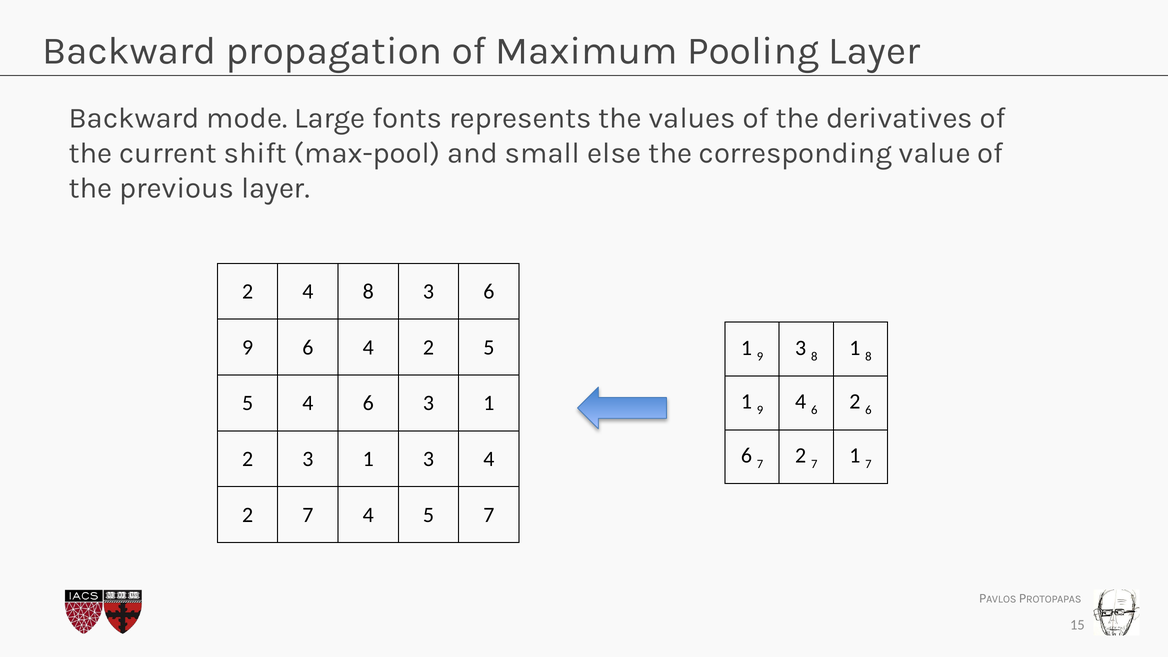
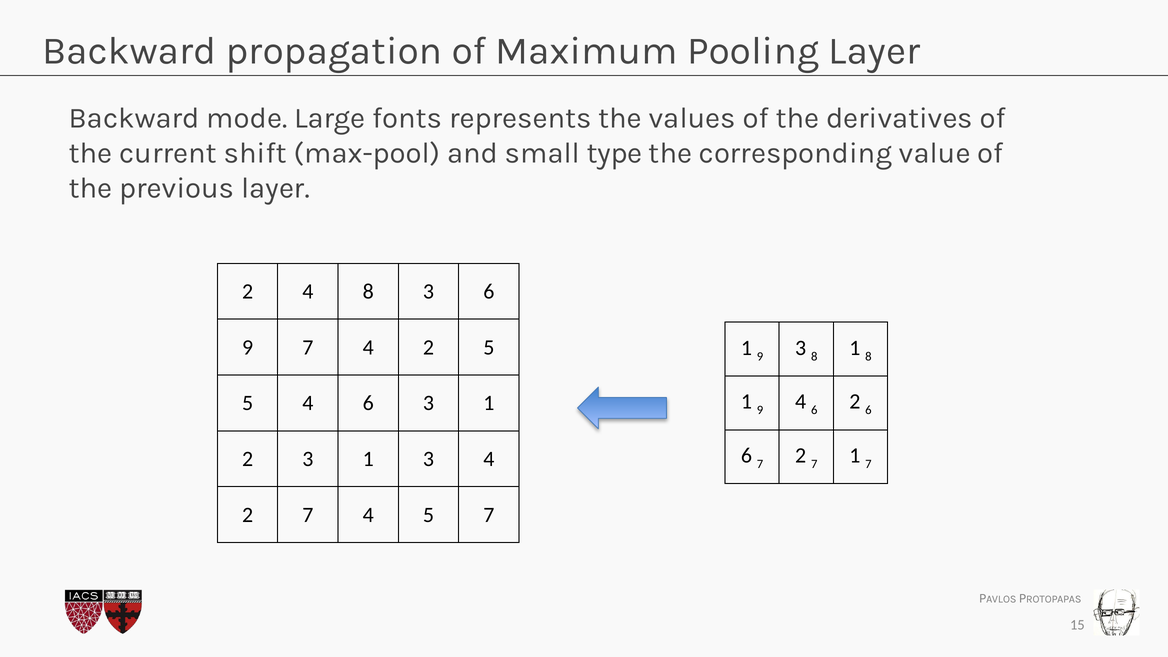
else: else -> type (614, 153)
9 6: 6 -> 7 (308, 347)
